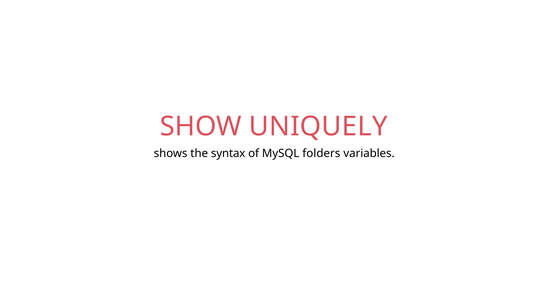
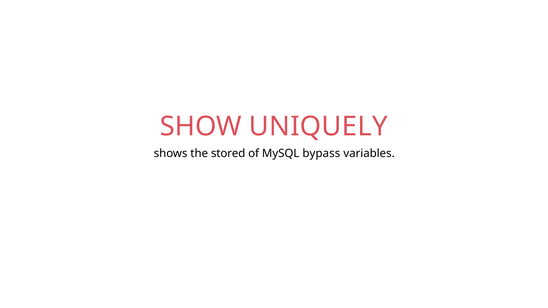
syntax: syntax -> stored (228, 154)
folders: folders -> bypass (321, 154)
